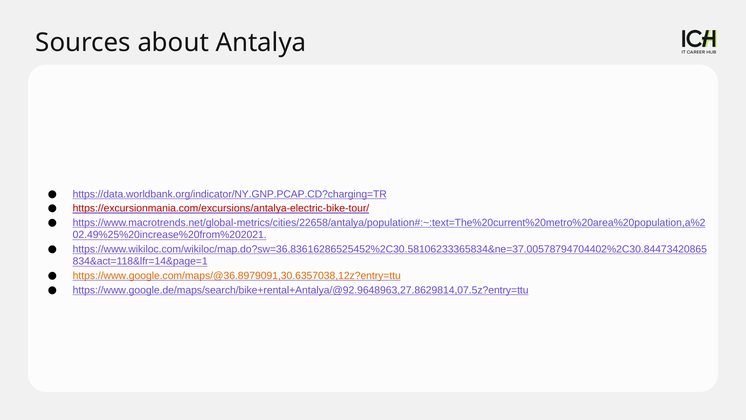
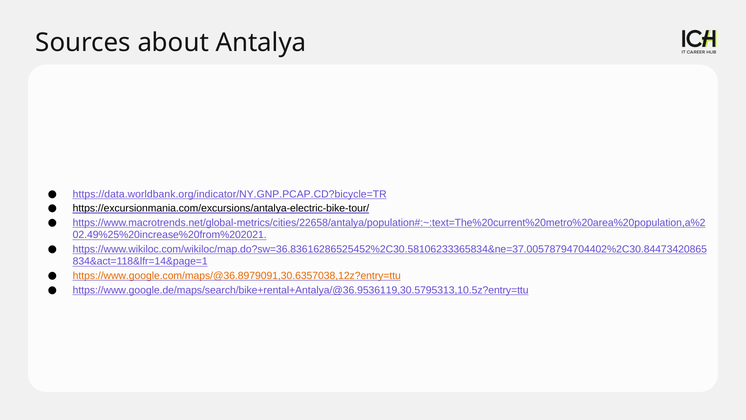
https://data.worldbank.org/indicator/NY.GNP.PCAP.CD?charging=TR: https://data.worldbank.org/indicator/NY.GNP.PCAP.CD?charging=TR -> https://data.worldbank.org/indicator/NY.GNP.PCAP.CD?bicycle=TR (230, 194)
https://excursionmania.com/excursions/antalya-electric-bike-tour/ colour: red -> black (221, 208)
https://www.google.de/maps/search/bike+rental+Antalya/@92.9648963,27.8629814,07.5z?entry=ttu: https://www.google.de/maps/search/bike+rental+Antalya/@92.9648963,27.8629814,07.5z?entry=ttu -> https://www.google.de/maps/search/bike+rental+Antalya/@36.9536119,30.5795313,10.5z?entry=ttu (301, 290)
